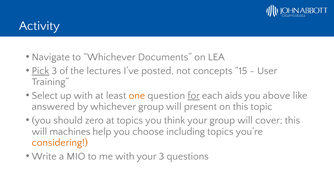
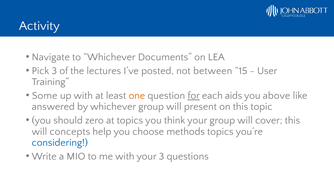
Pick underline: present -> none (40, 71)
concepts: concepts -> between (213, 71)
Select: Select -> Some (45, 95)
machines: machines -> concepts (70, 131)
including: including -> methods (186, 131)
considering colour: orange -> blue (60, 143)
